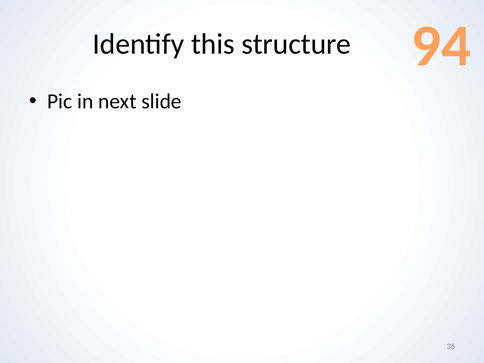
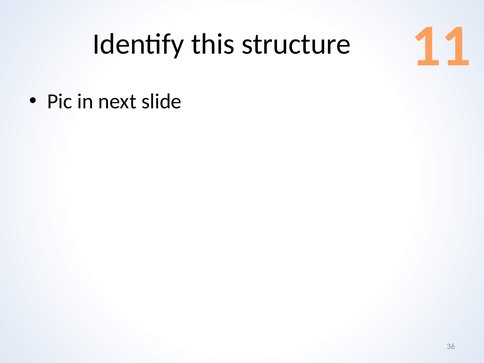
94: 94 -> 11 (441, 46)
